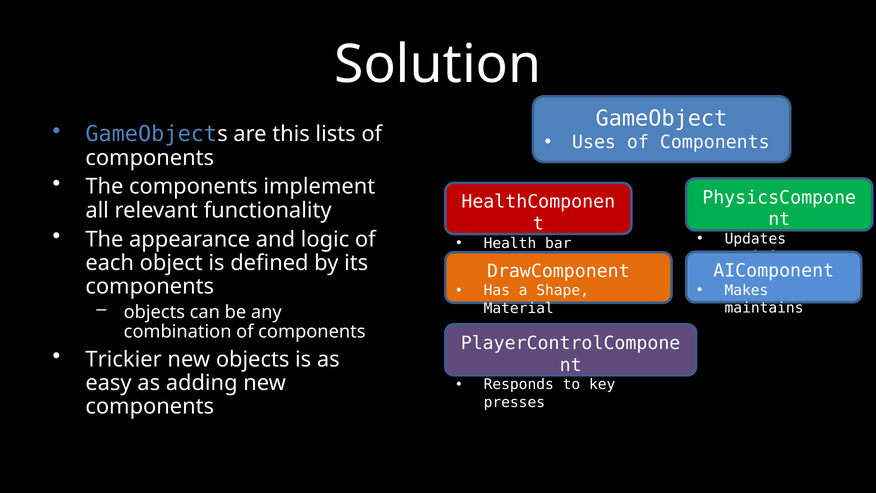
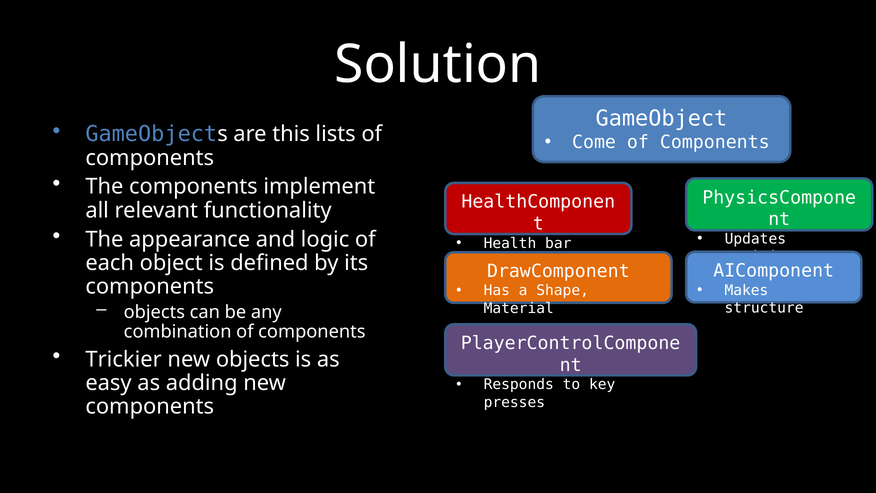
Uses: Uses -> Come (594, 142)
maintains: maintains -> structure (764, 308)
